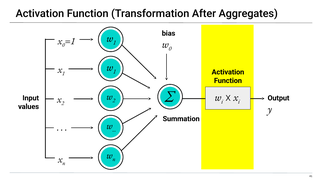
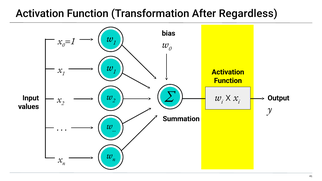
Aggregates: Aggregates -> Regardless (248, 14)
